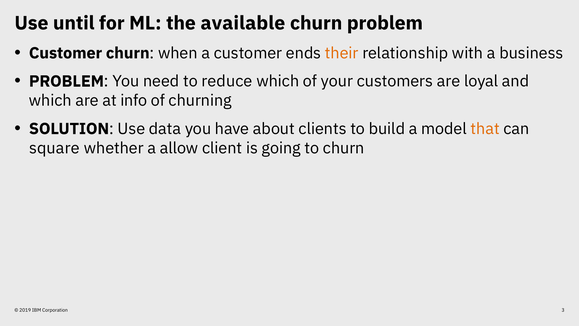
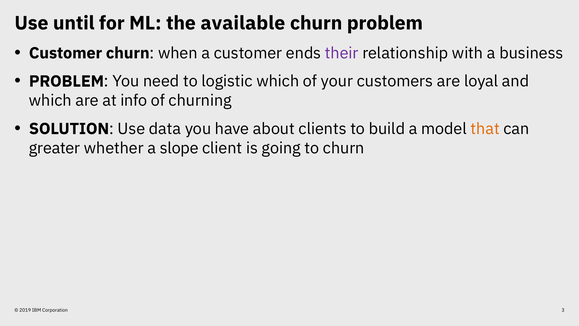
their colour: orange -> purple (342, 53)
reduce: reduce -> logistic (227, 81)
square: square -> greater (55, 148)
allow: allow -> slope (179, 148)
